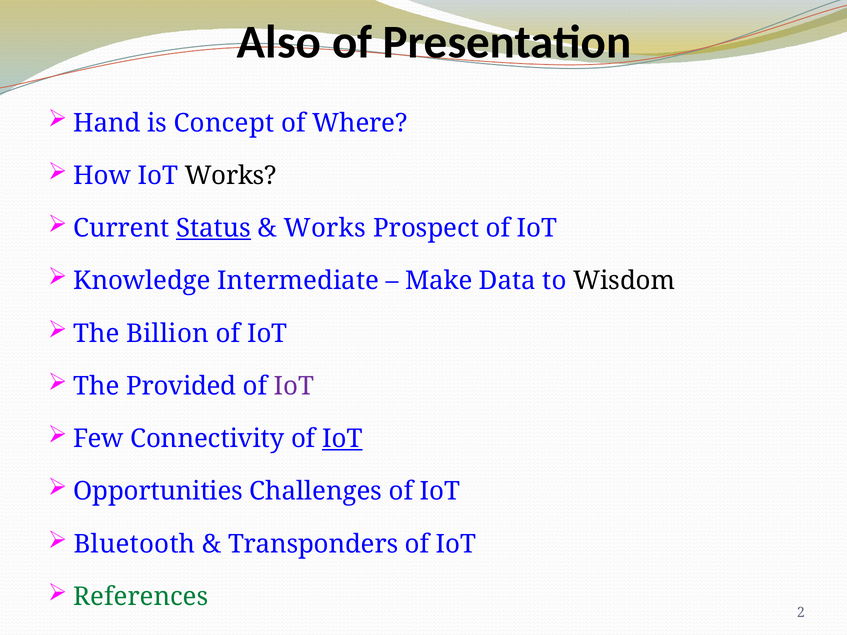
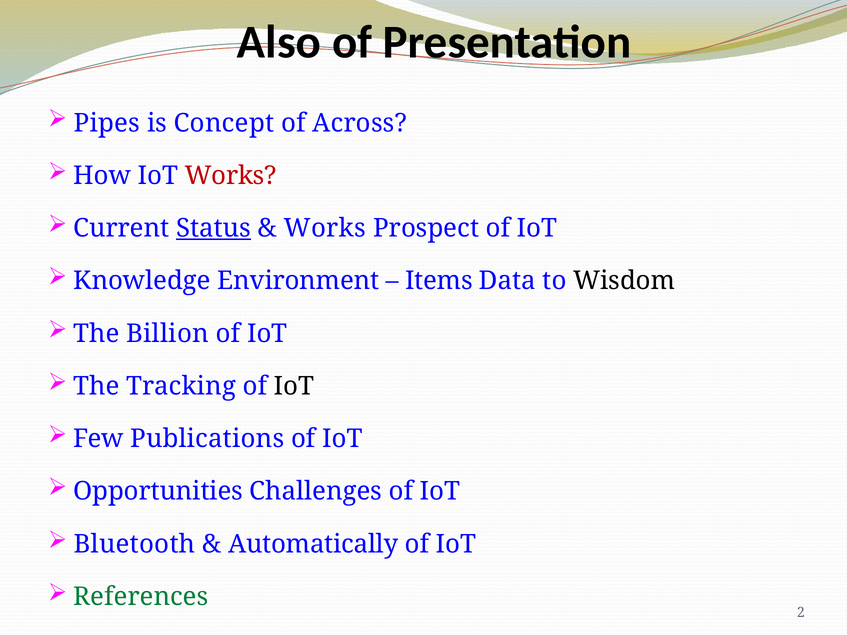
Hand: Hand -> Pipes (107, 123)
Where: Where -> Across (360, 123)
Works colour: black -> red (231, 176)
Intermediate: Intermediate -> Environment (298, 281)
Make: Make -> Items (439, 281)
Provided: Provided -> Tracking (181, 386)
IoT colour: purple -> black (294, 386)
Connectivity: Connectivity -> Publications (207, 439)
IoT underline: present -> none (342, 439)
Transponders: Transponders -> Automatically (313, 544)
